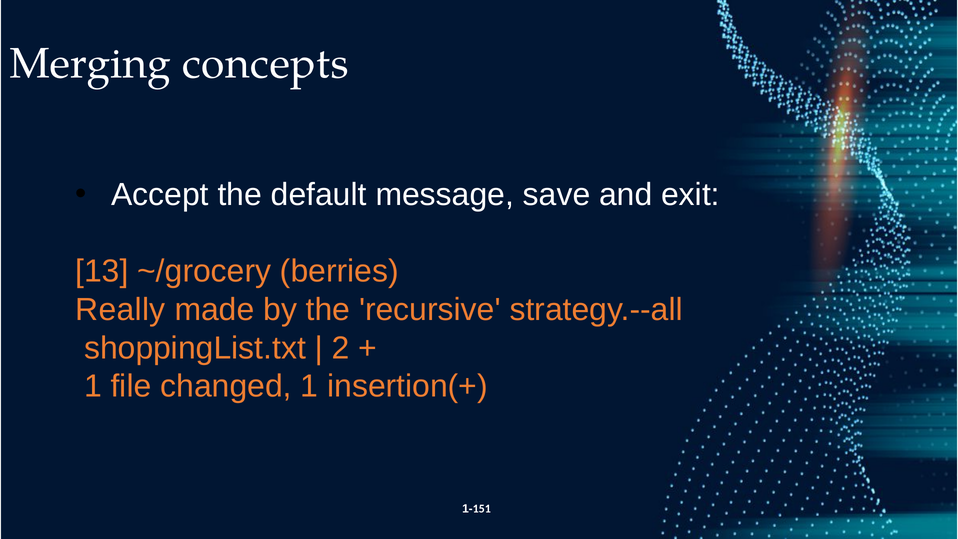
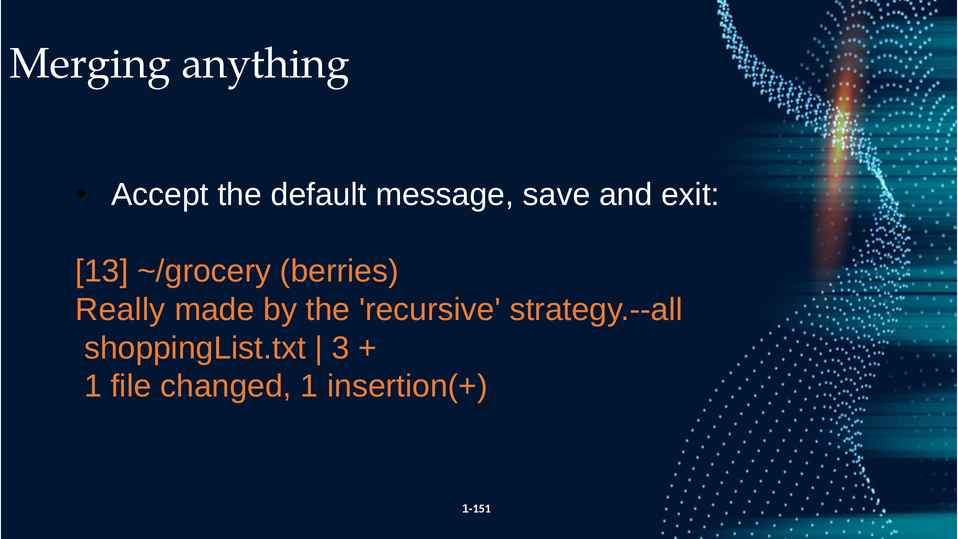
concepts: concepts -> anything (266, 64)
2: 2 -> 3 (341, 348)
